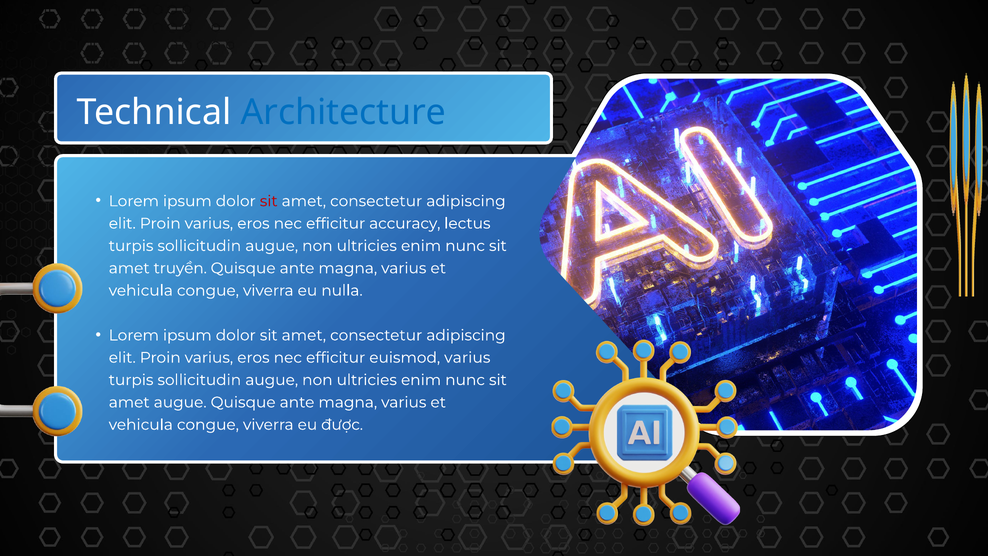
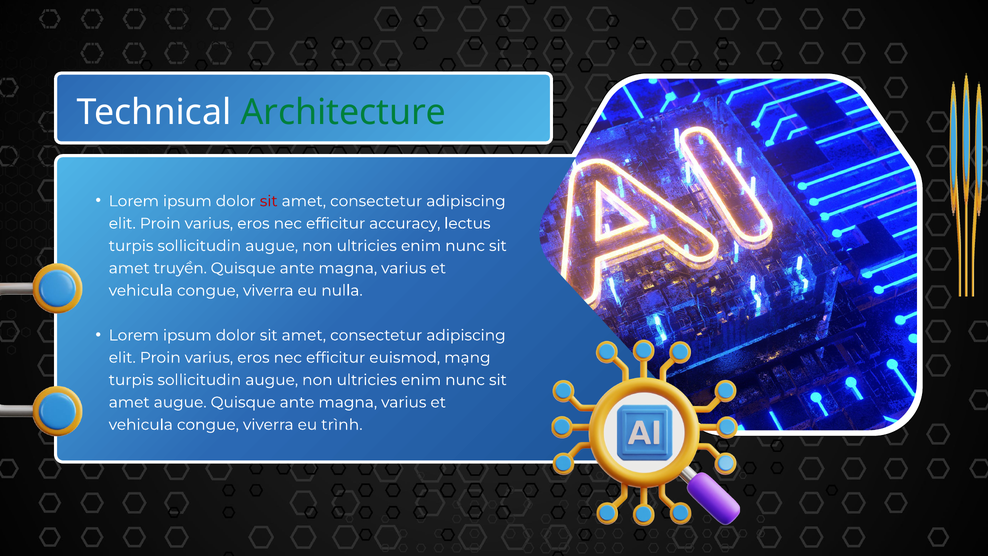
Architecture colour: blue -> green (343, 113)
euismod varius: varius -> mạng (467, 357)
được: được -> trình (342, 425)
